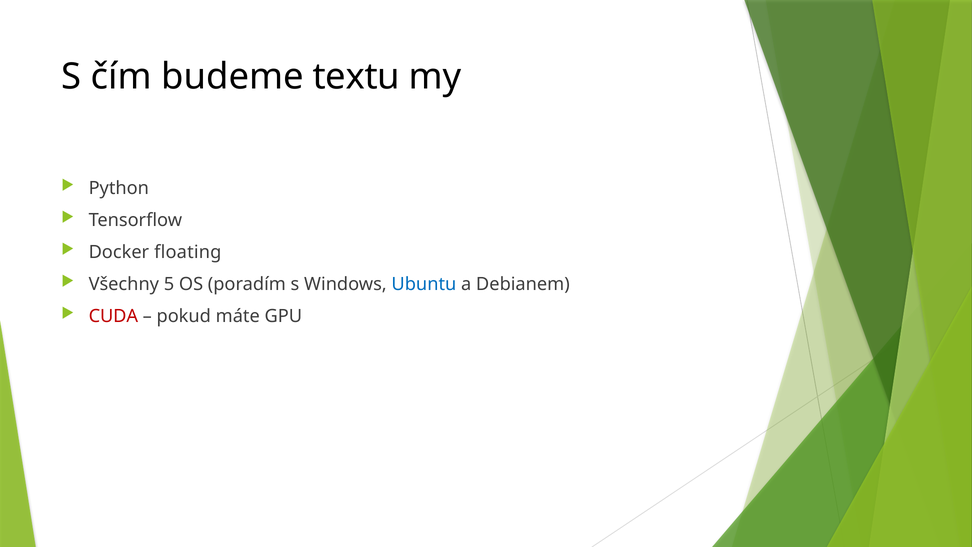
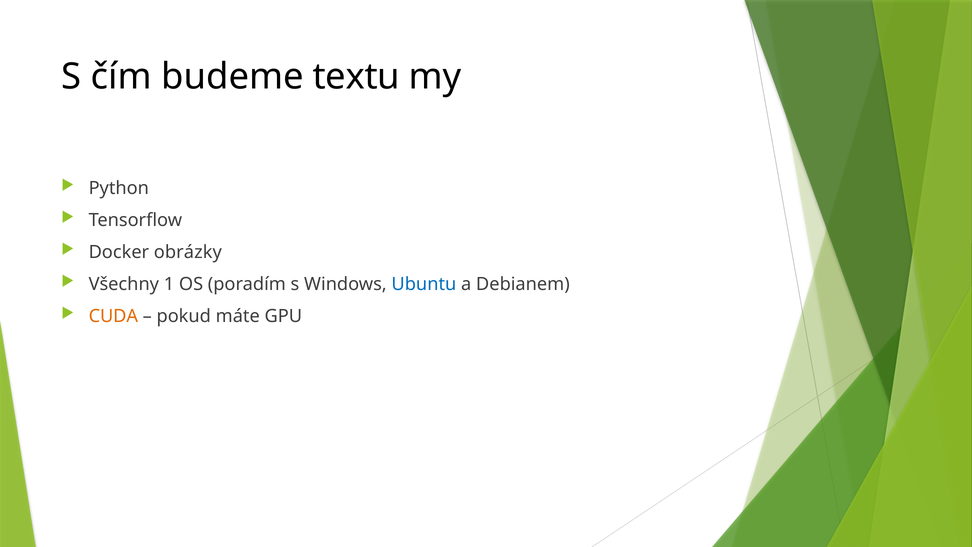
floating: floating -> obrázky (188, 252)
5: 5 -> 1 (169, 284)
CUDA colour: red -> orange (113, 316)
